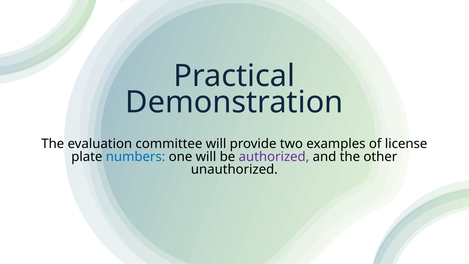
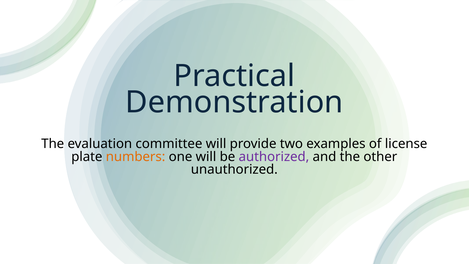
numbers colour: blue -> orange (136, 157)
